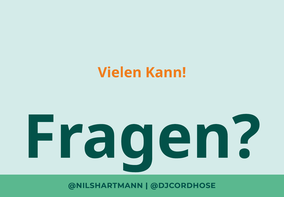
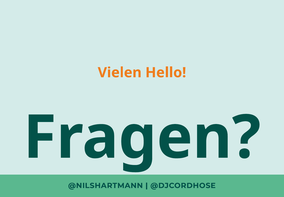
Kann: Kann -> Hello (166, 72)
